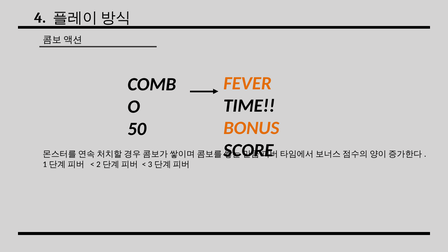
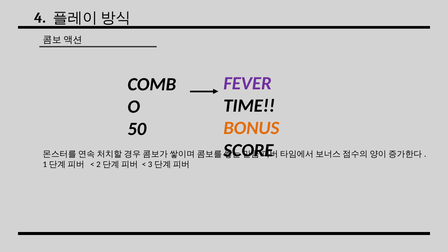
FEVER colour: orange -> purple (247, 83)
